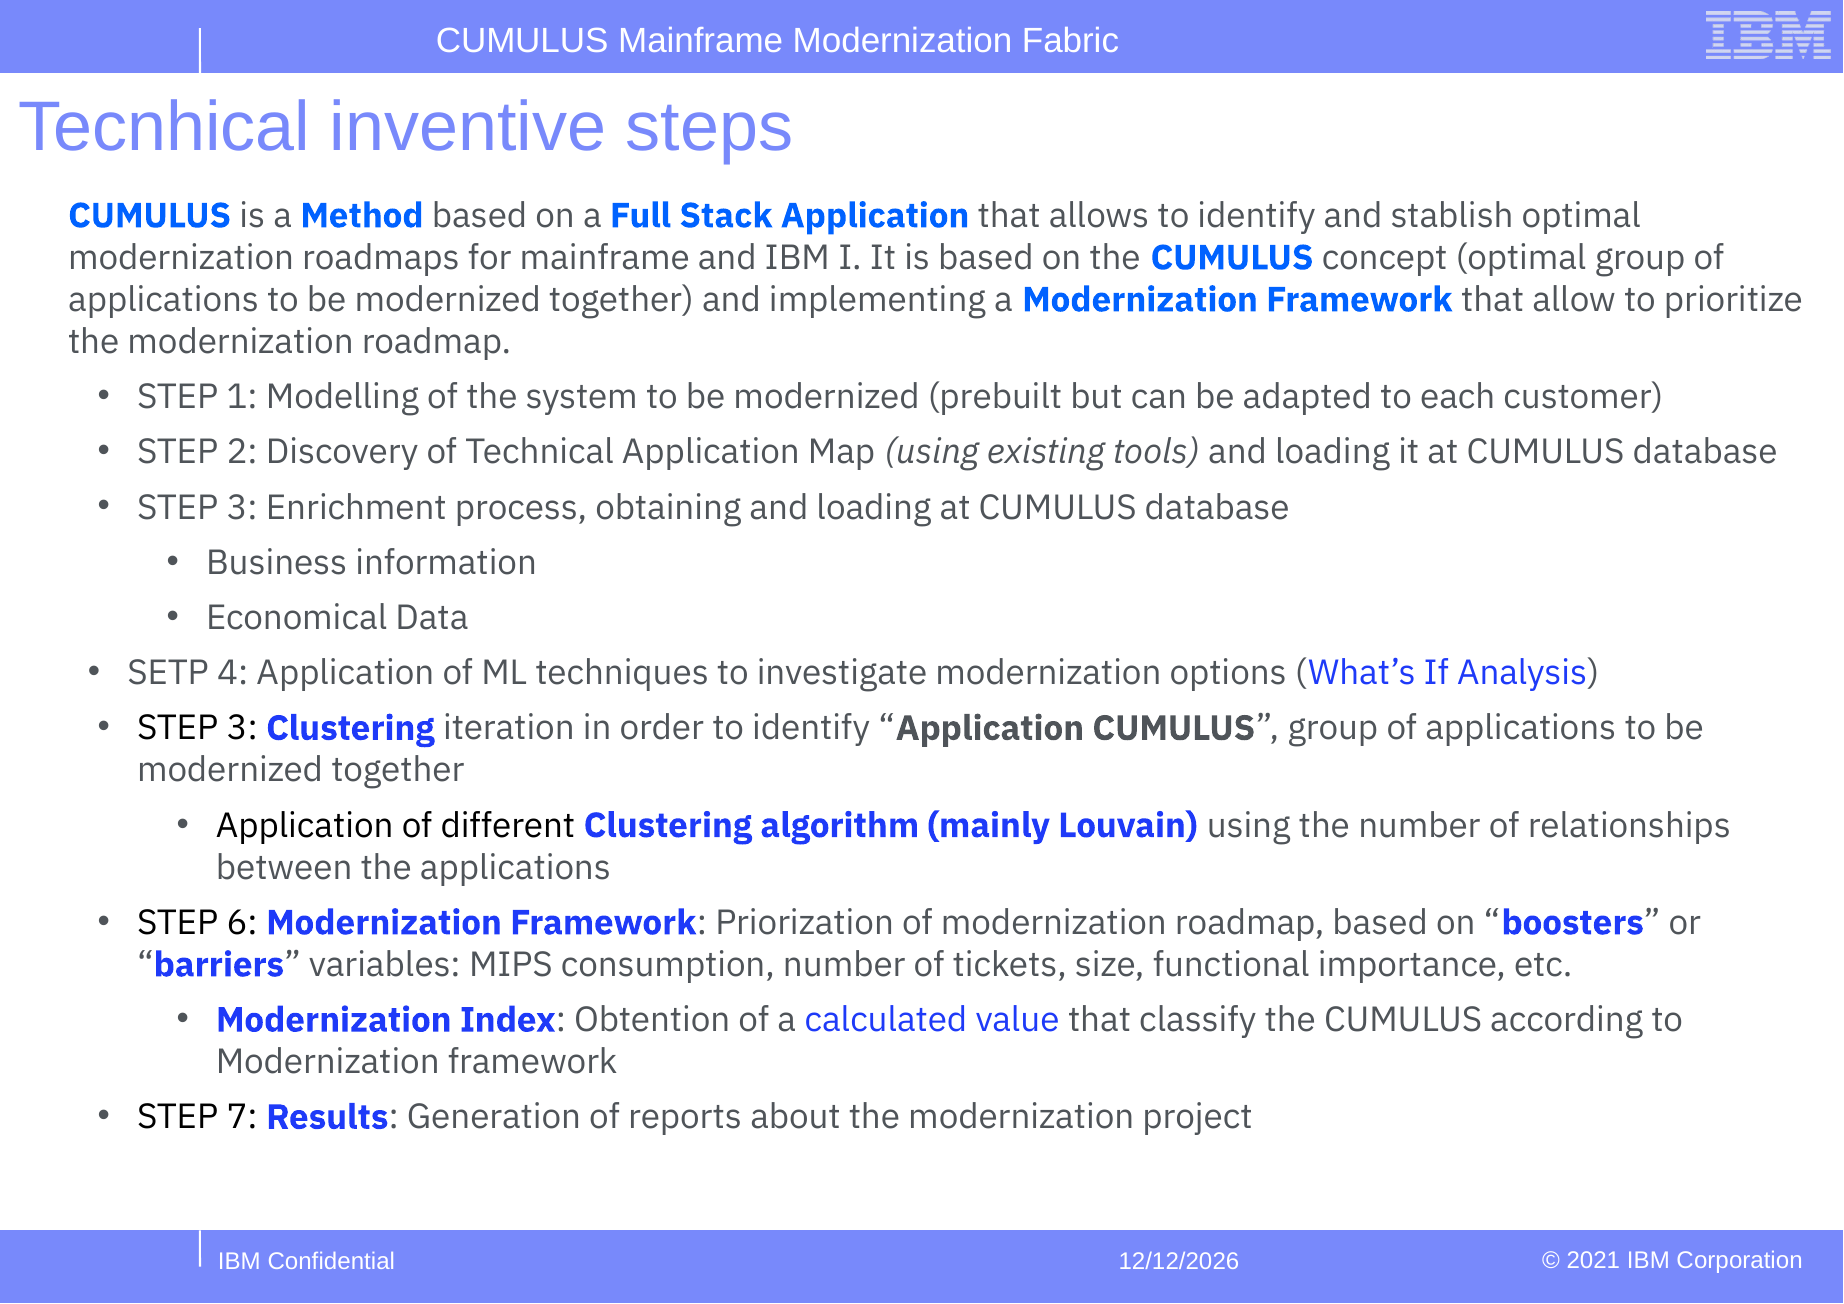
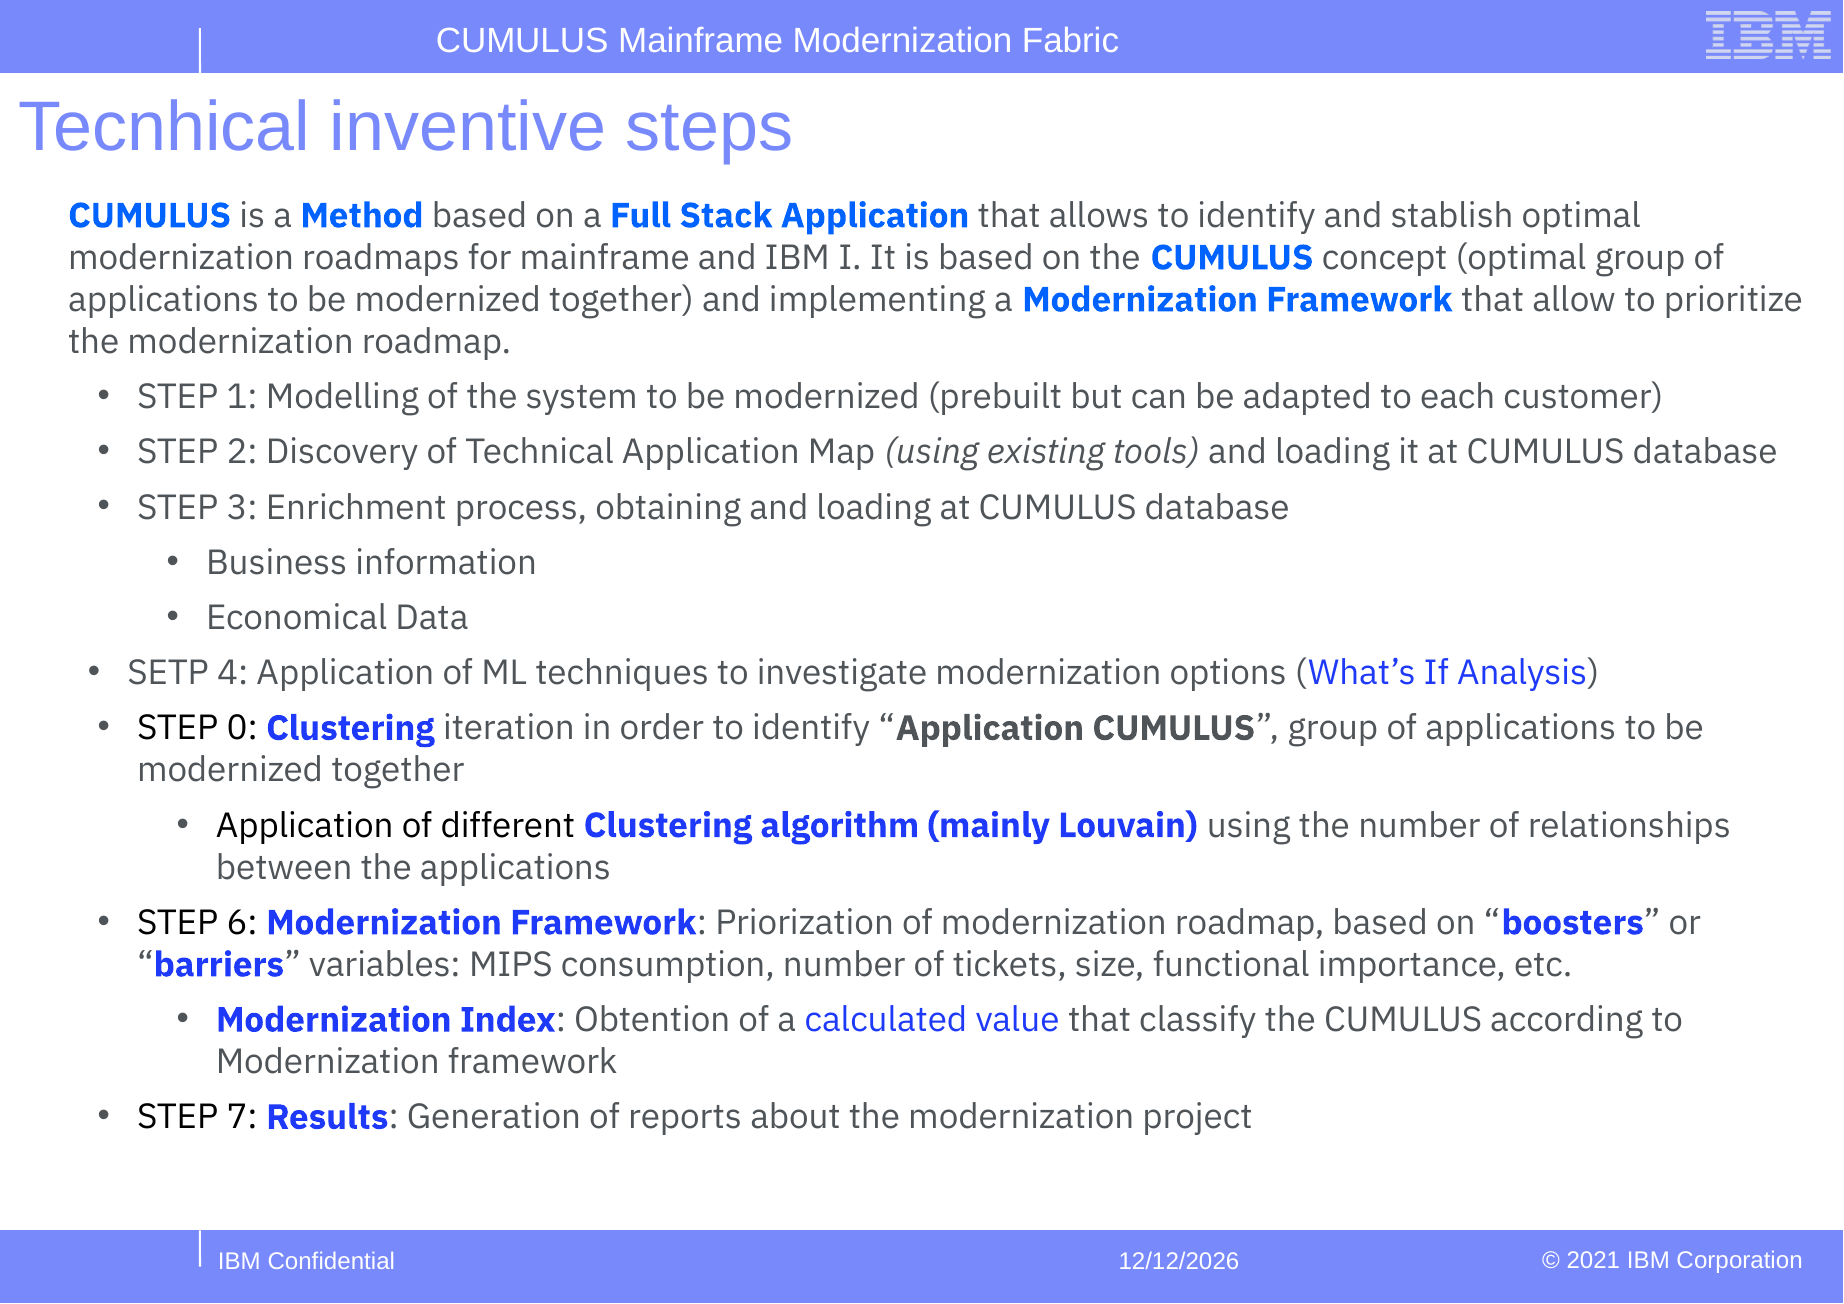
3: 3 -> 0 (242, 728)
